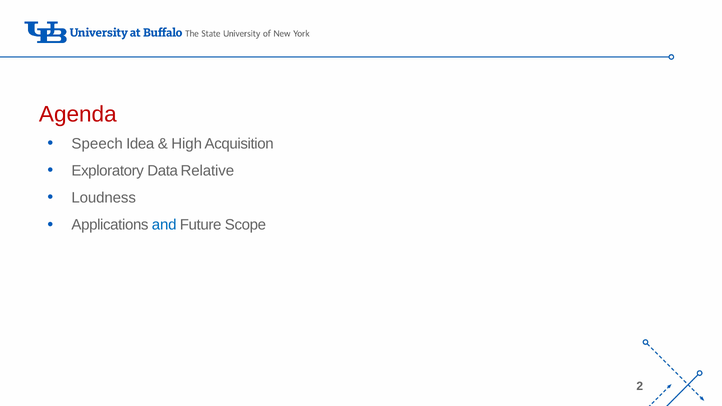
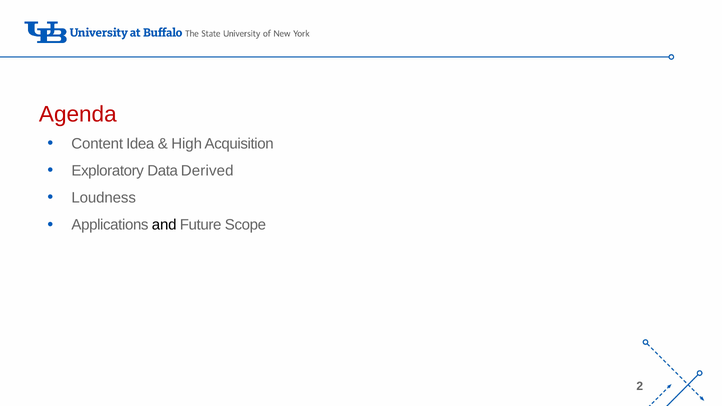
Speech: Speech -> Content (97, 144)
Relative: Relative -> Derived (207, 171)
and colour: blue -> black (164, 225)
